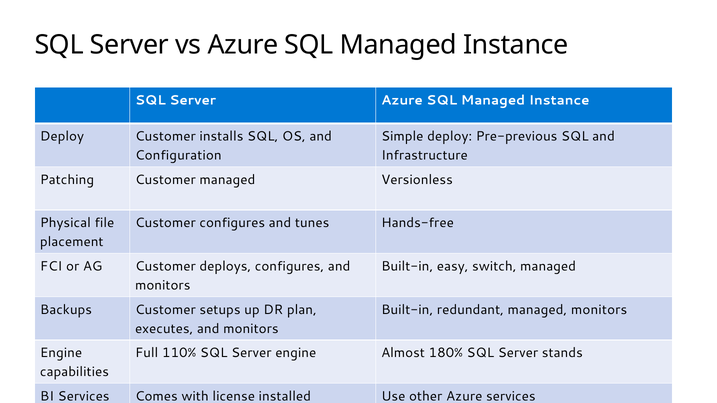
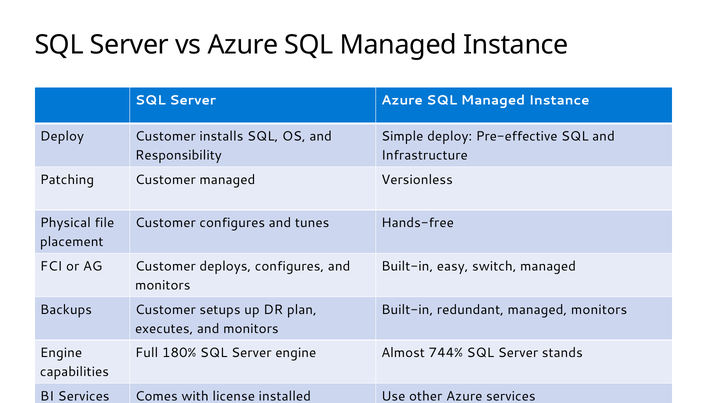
Pre-previous: Pre-previous -> Pre-effective (517, 136)
Configuration: Configuration -> Responsibility (178, 155)
110%: 110% -> 180% (179, 353)
180%: 180% -> 744% (446, 353)
